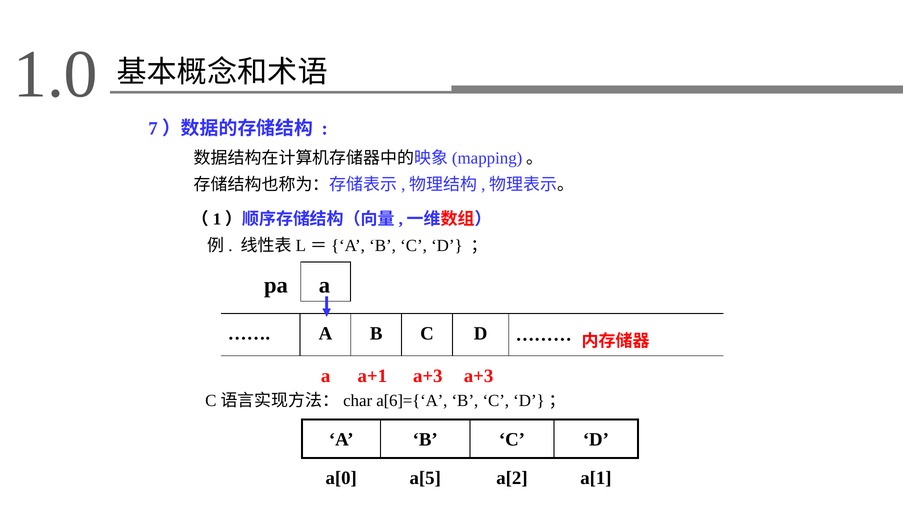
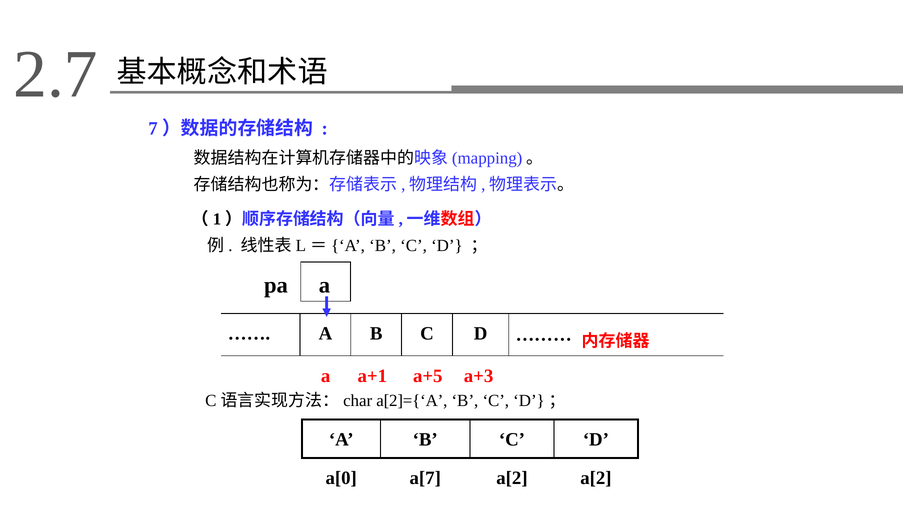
1.0: 1.0 -> 2.7 (56, 75)
a+1 a+3: a+3 -> a+5 (428, 376)
a[6]={‘A: a[6]={‘A -> a[2]={‘A (412, 400)
a[5: a[5 -> a[7 (425, 478)
a[2 a[1: a[1 -> a[2 (596, 478)
